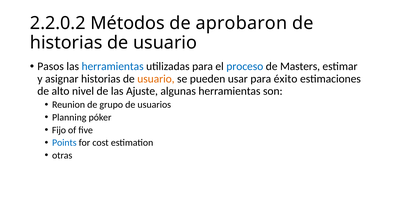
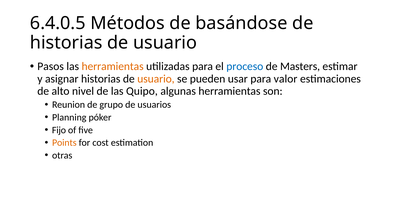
2.2.0.2: 2.2.0.2 -> 6.4.0.5 (58, 23)
aprobaron: aprobaron -> basándose (241, 23)
herramientas colour: blue -> orange (113, 66)
éxito: éxito -> valor (286, 79)
Ajuste: Ajuste -> Quipo (142, 91)
Points colour: blue -> orange (64, 143)
